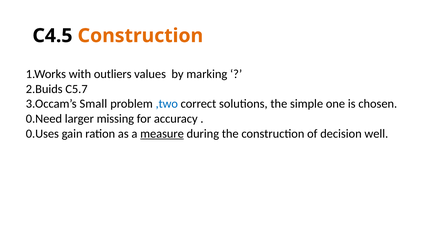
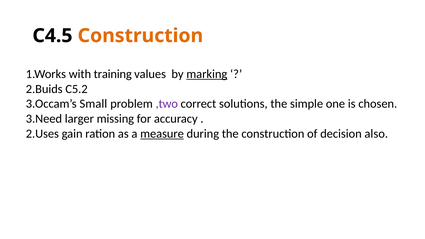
outliers: outliers -> training (113, 74)
marking underline: none -> present (207, 74)
C5.7: C5.7 -> C5.2 (77, 89)
,two colour: blue -> purple (167, 104)
0.Need: 0.Need -> 3.Need (44, 119)
0.Uses: 0.Uses -> 2.Uses (42, 134)
well: well -> also (376, 134)
